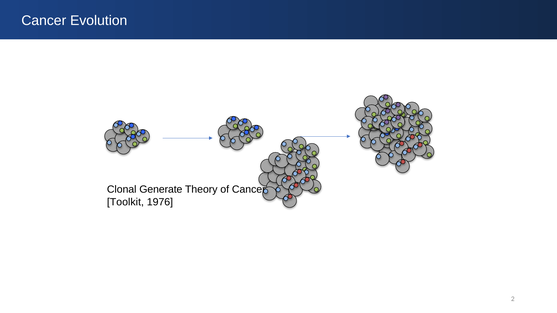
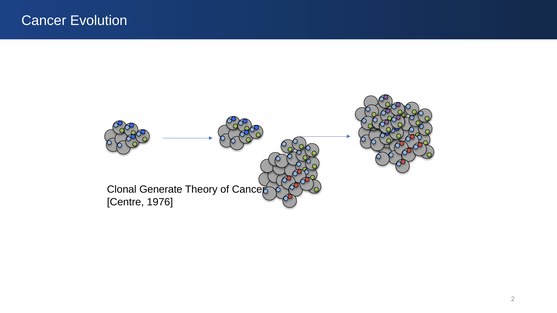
Toolkit: Toolkit -> Centre (125, 202)
